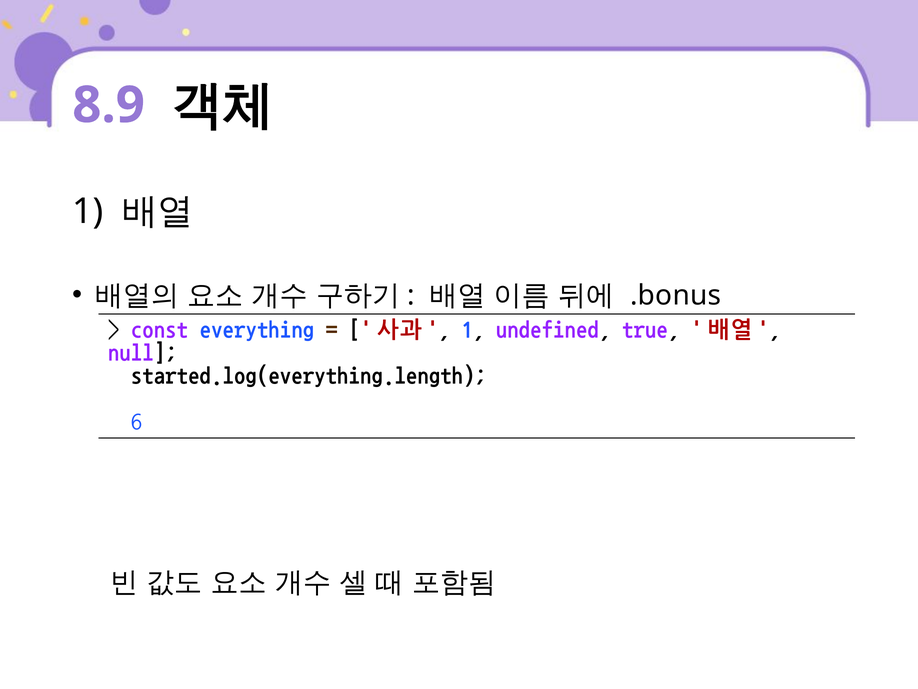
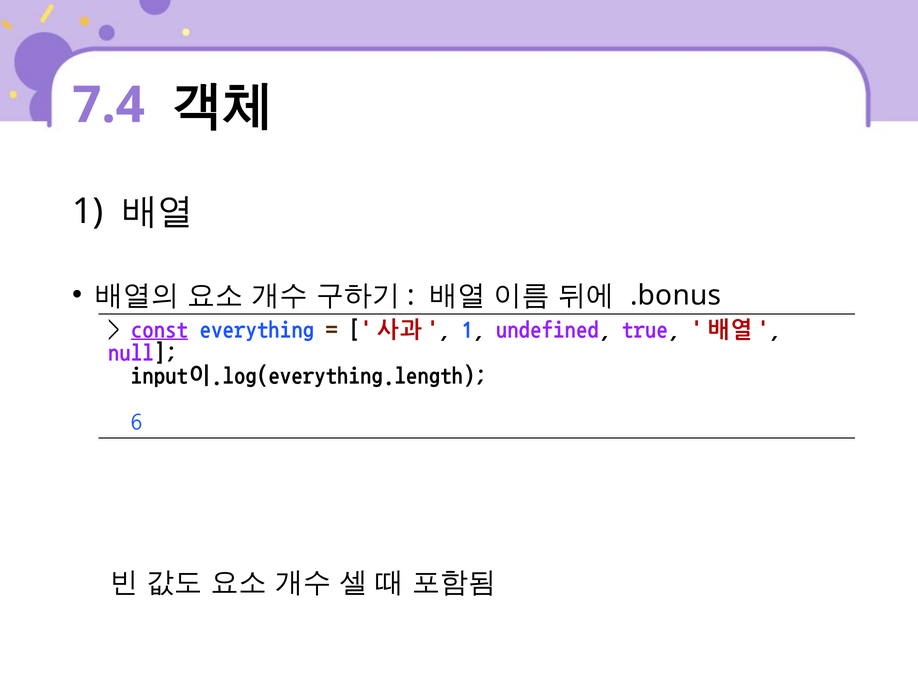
8.9: 8.9 -> 7.4 (109, 105)
const underline: none -> present (160, 329)
started.log(everything.length: started.log(everything.length -> input이.log(everything.length (309, 375)
